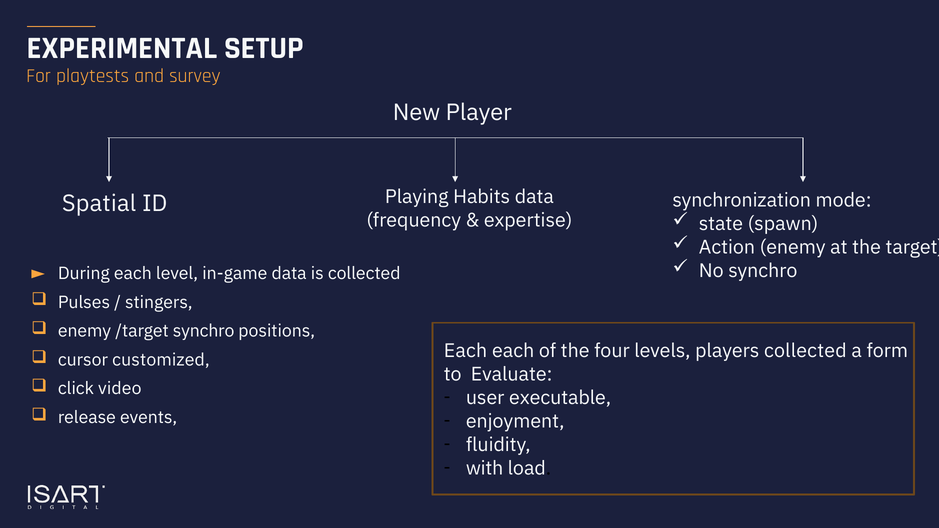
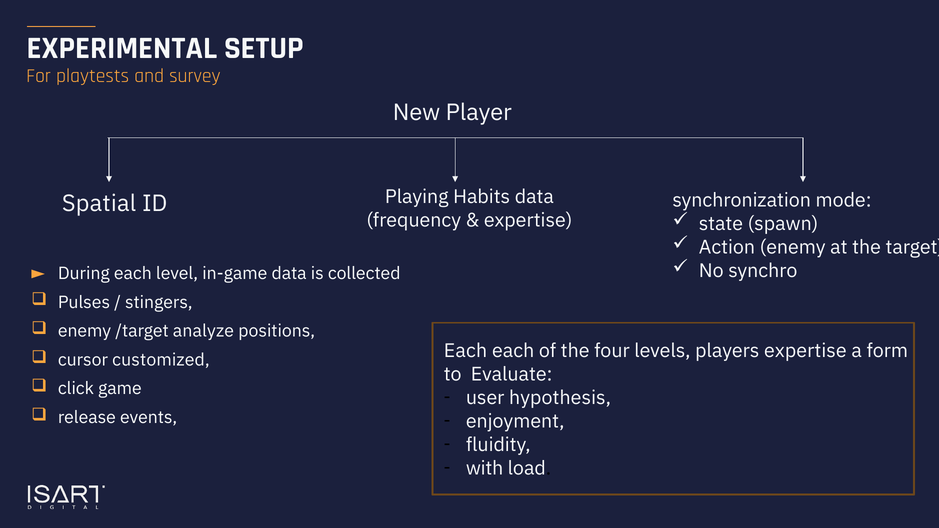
/target synchro: synchro -> analyze (203, 331)
players collected: collected -> expertise (805, 351)
video: video -> game (120, 389)
executable: executable -> hypothesis (560, 398)
